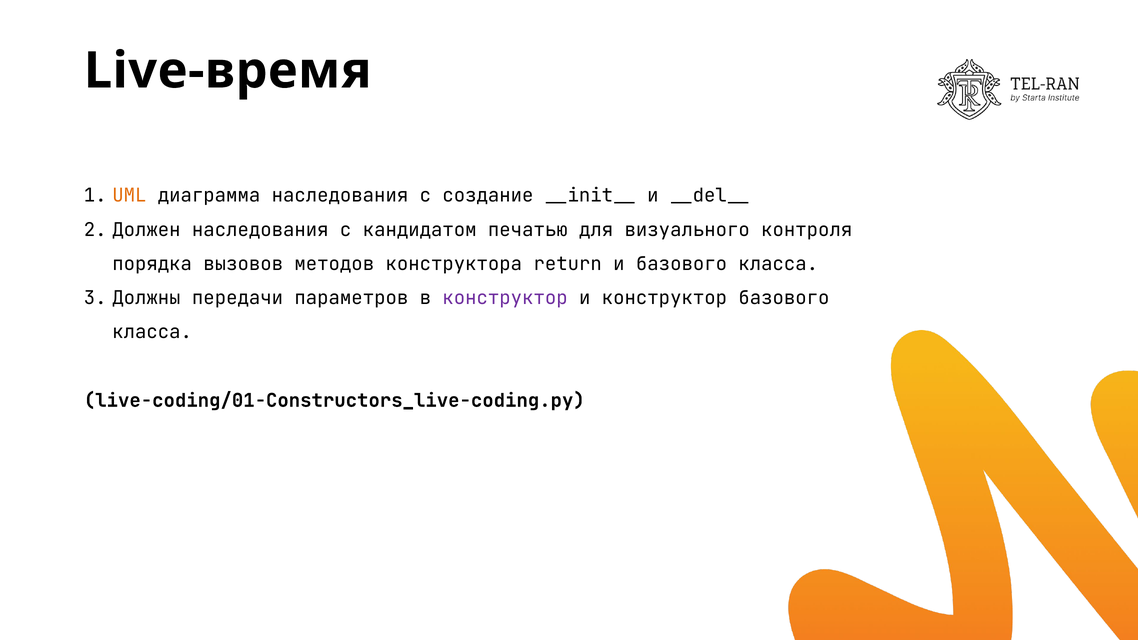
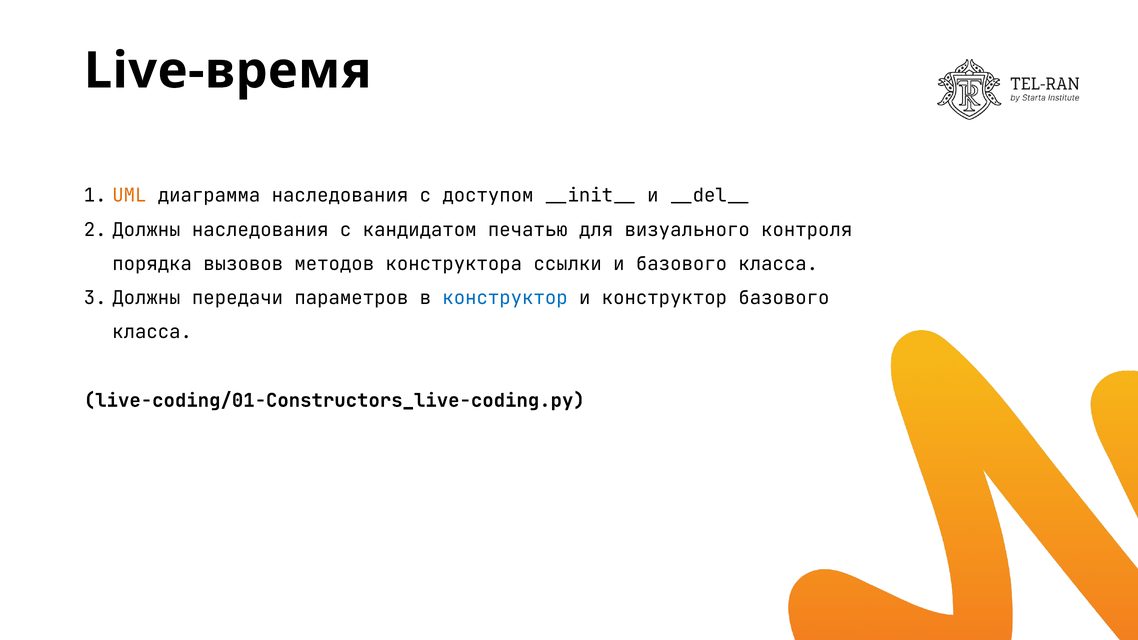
создание: создание -> доступом (488, 196)
Должен: Должен -> Должны (146, 230)
return: return -> ссылки (568, 264)
конструктор colour: purple -> blue (505, 298)
